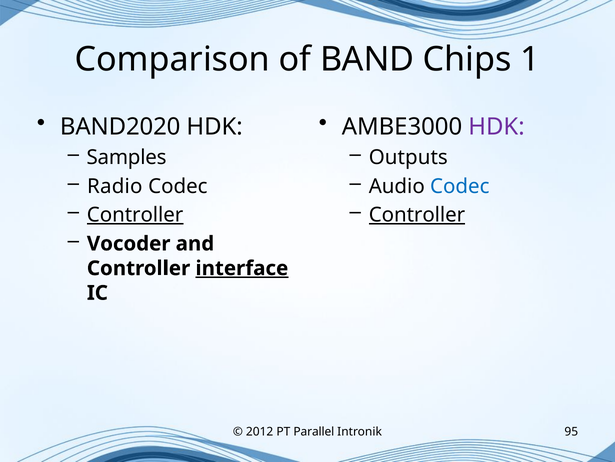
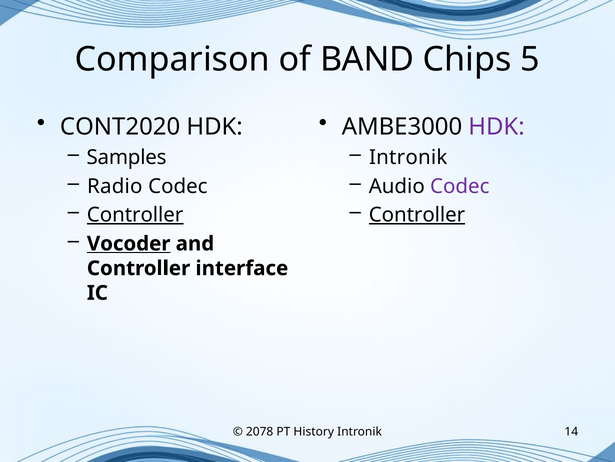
1: 1 -> 5 (530, 59)
BAND2020: BAND2020 -> CONT2020 (120, 127)
Outputs: Outputs -> Intronik (408, 157)
Codec colour: blue -> purple (460, 186)
Vocoder underline: none -> present (129, 243)
interface underline: present -> none (242, 268)
2012: 2012 -> 2078 (260, 431)
Parallel: Parallel -> History (314, 431)
95: 95 -> 14 (571, 431)
